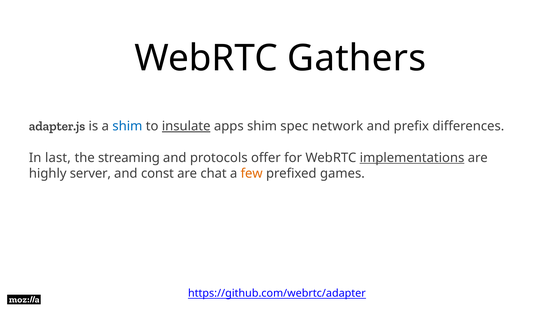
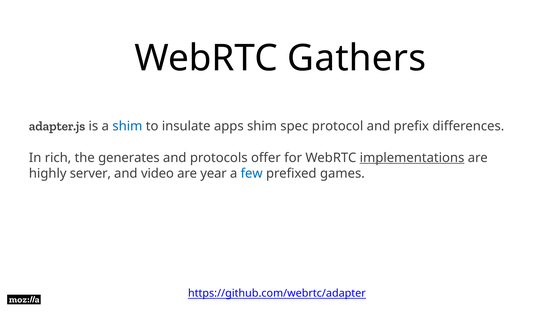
insulate underline: present -> none (186, 126)
network: network -> protocol (338, 126)
last: last -> rich (58, 157)
streaming: streaming -> generates (129, 157)
const: const -> video (157, 173)
chat: chat -> year (214, 173)
few colour: orange -> blue (252, 173)
